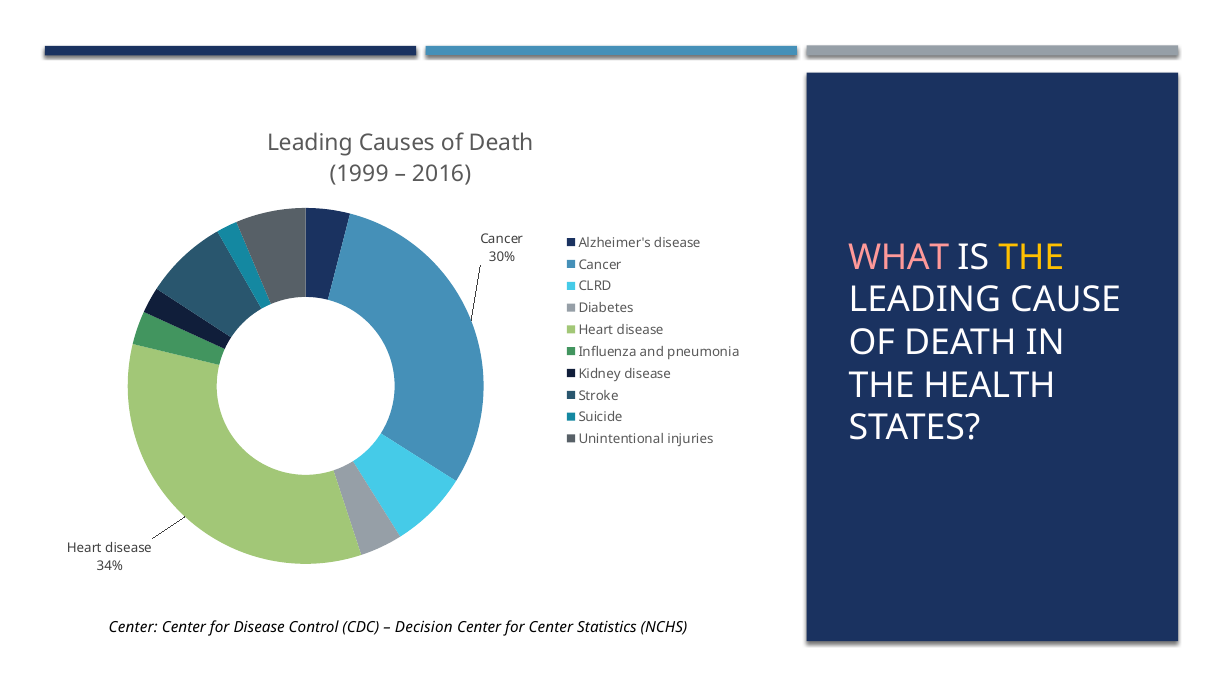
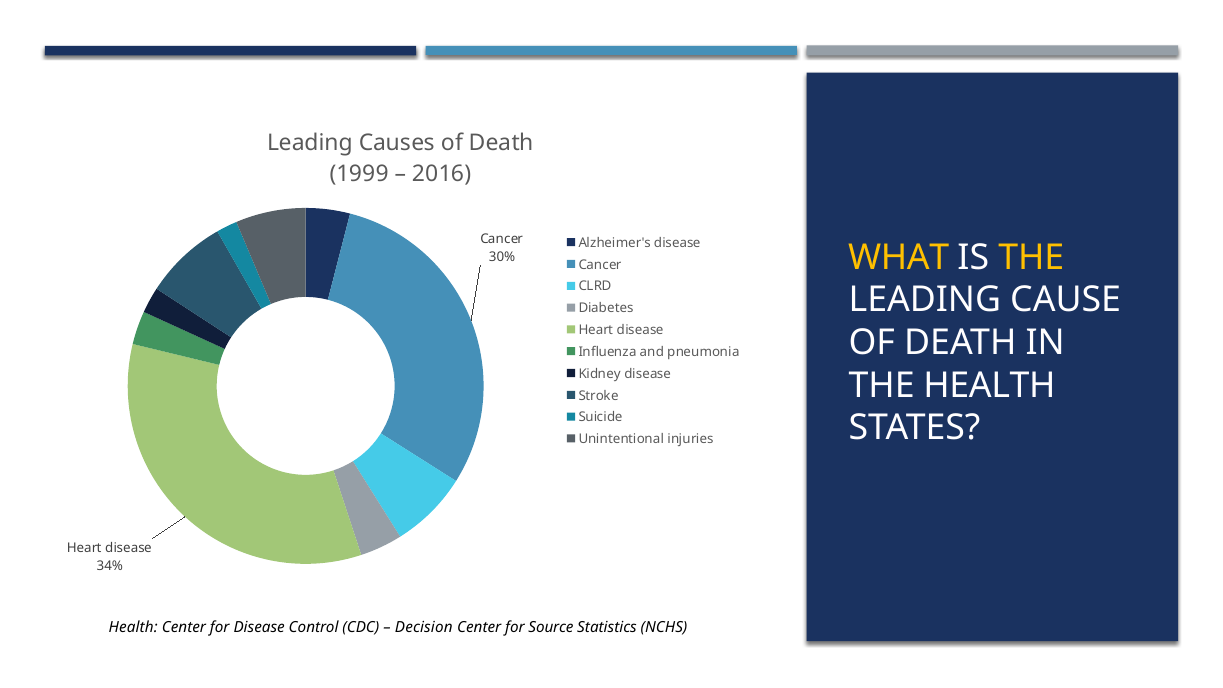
WHAT colour: pink -> yellow (899, 257)
Center: Center -> Health (133, 627)
for Center: Center -> Source (551, 627)
